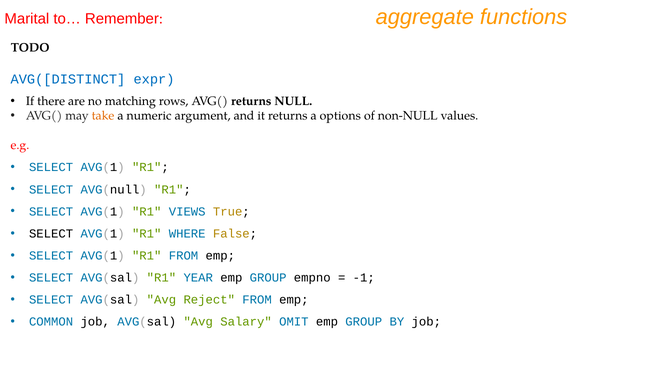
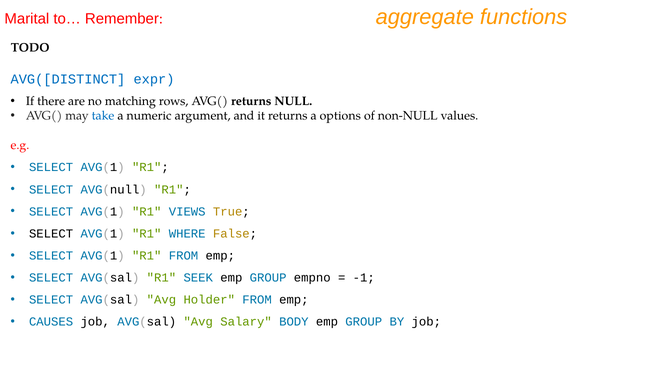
take colour: orange -> blue (103, 116)
YEAR: YEAR -> SEEK (198, 278)
Reject: Reject -> Holder (209, 300)
COMMON: COMMON -> CAUSES (51, 322)
OMIT: OMIT -> BODY (294, 322)
